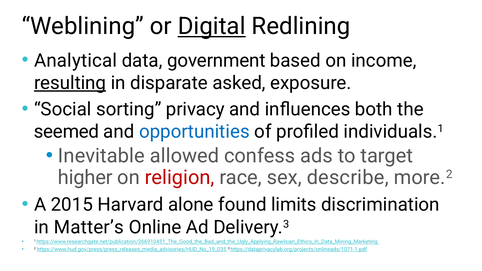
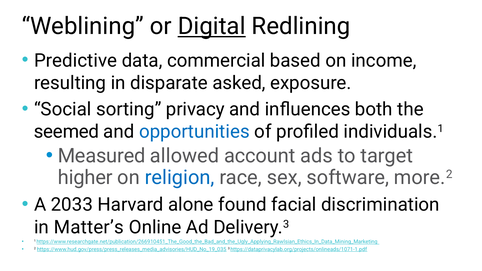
Analytical: Analytical -> Predictive (76, 61)
government: government -> commercial (216, 61)
resulting underline: present -> none (70, 83)
Inevitable: Inevitable -> Measured (102, 156)
confess: confess -> account (260, 156)
religion colour: red -> blue (180, 178)
describe: describe -> software (348, 178)
2015: 2015 -> 2033 (72, 205)
limits: limits -> facial (294, 205)
